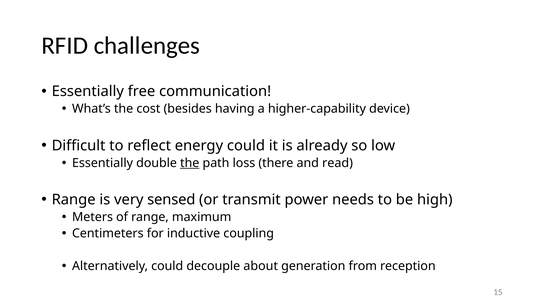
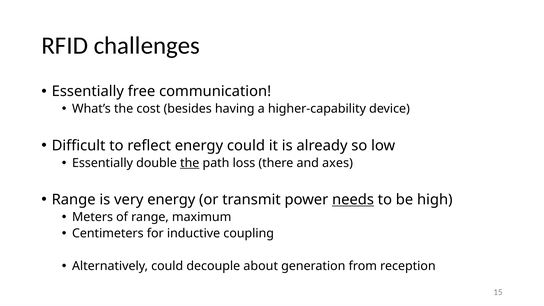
read: read -> axes (338, 163)
very sensed: sensed -> energy (171, 200)
needs underline: none -> present (353, 200)
